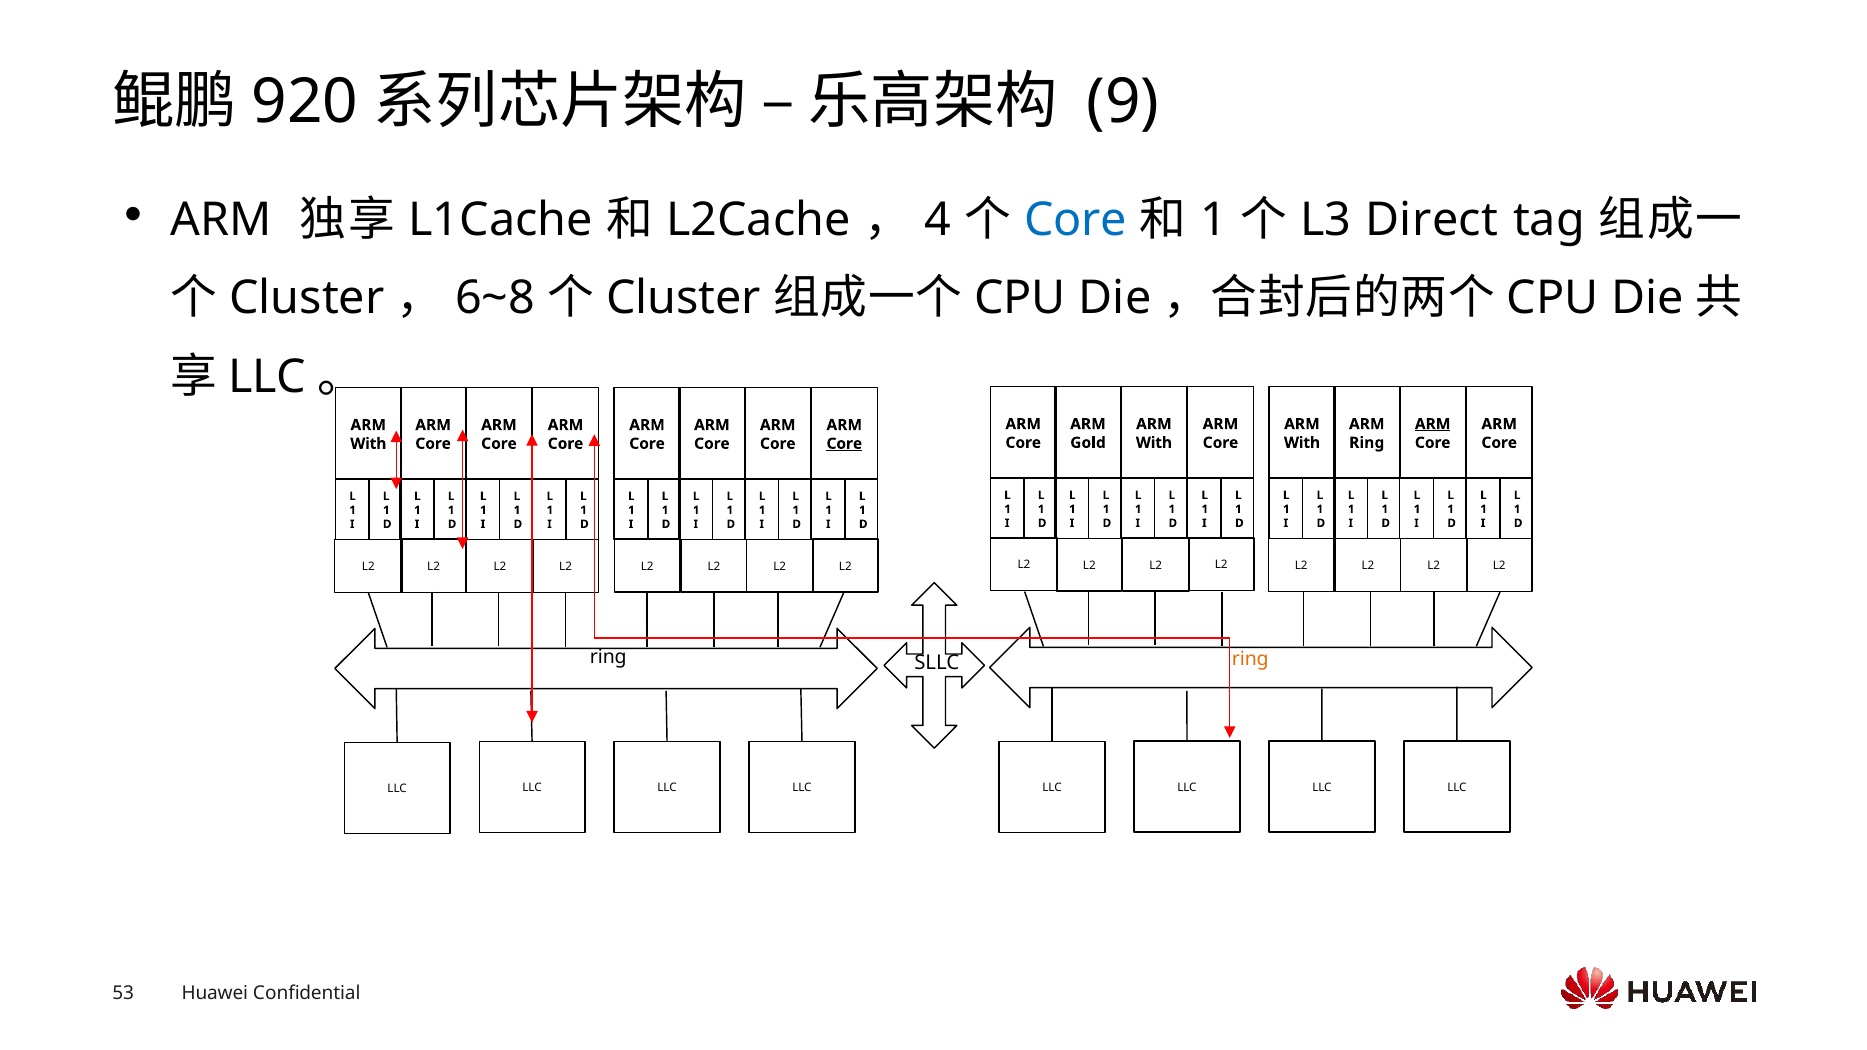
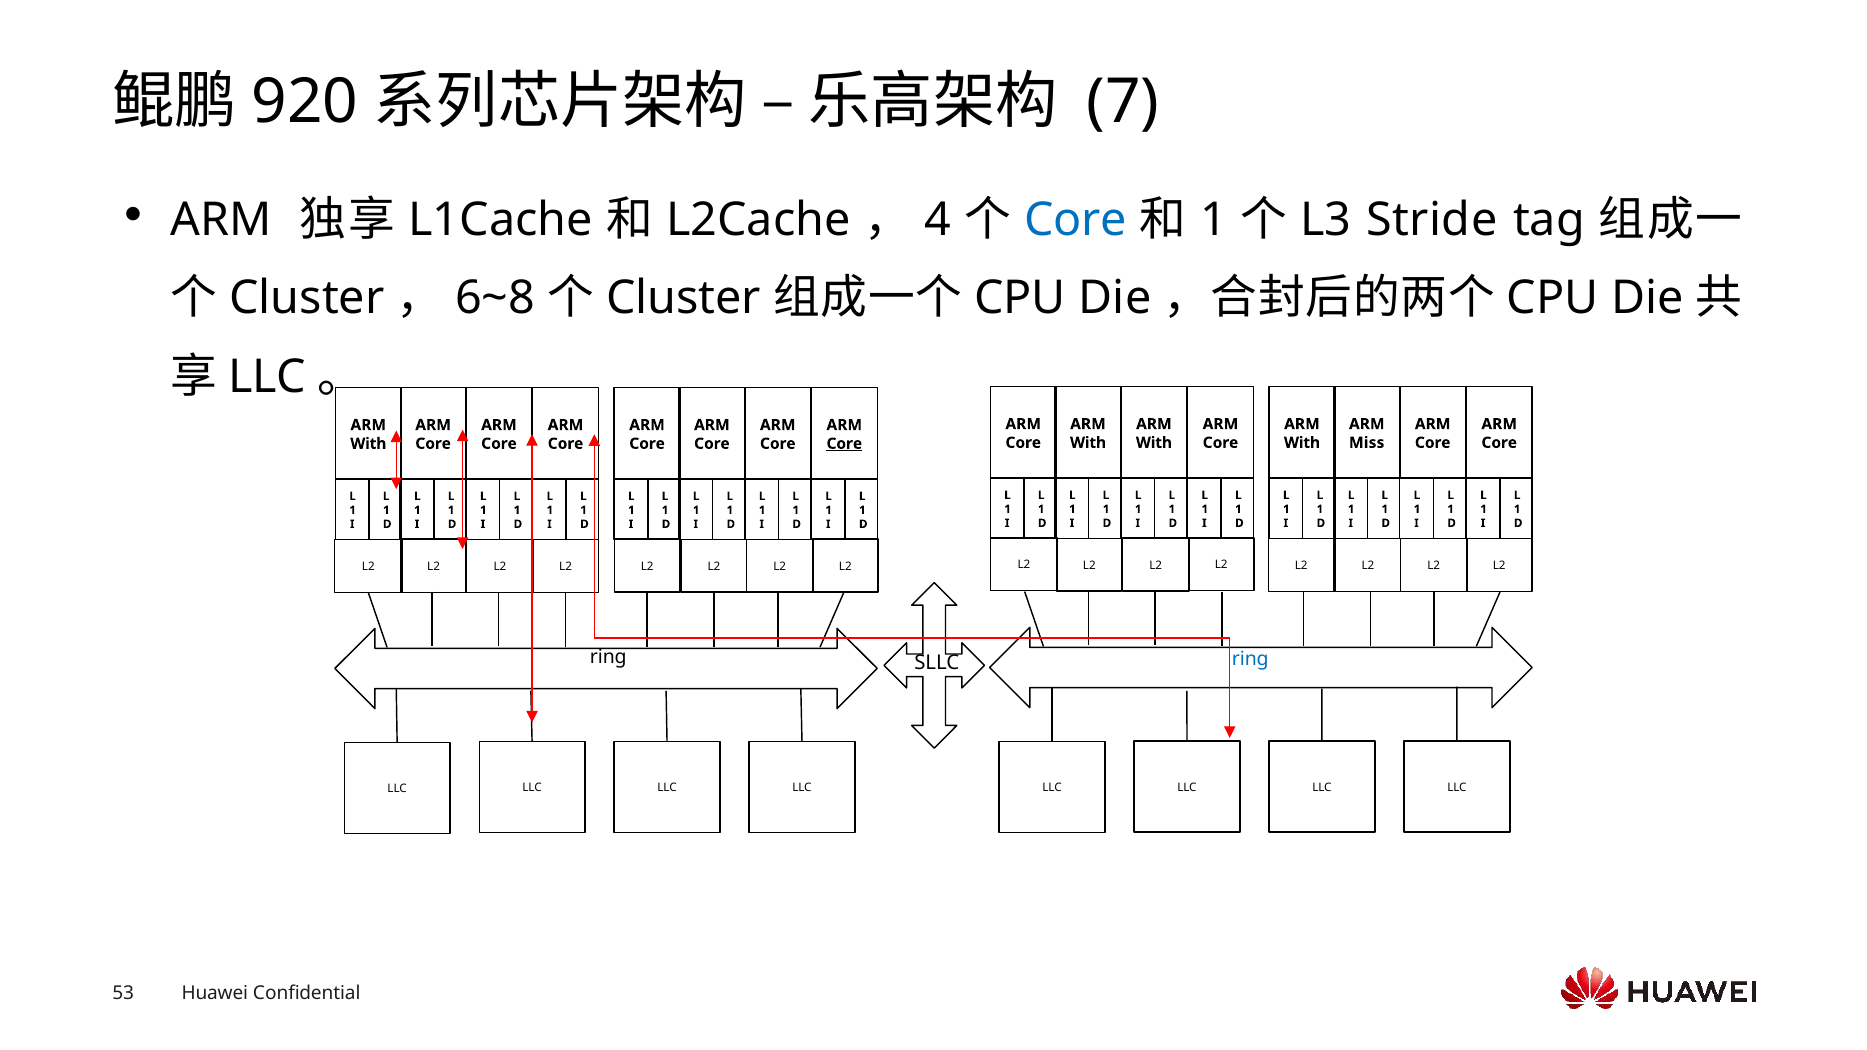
9: 9 -> 7 (1123, 102)
Direct: Direct -> Stride (1432, 220)
ARM underline: present -> none (1433, 424)
Gold: Gold -> With (1088, 443)
Ring: Ring -> Miss (1367, 443)
ring colour: orange -> blue (1250, 659)
